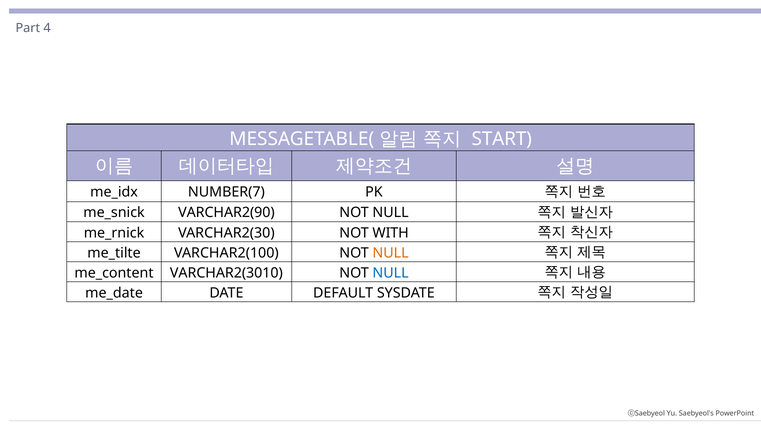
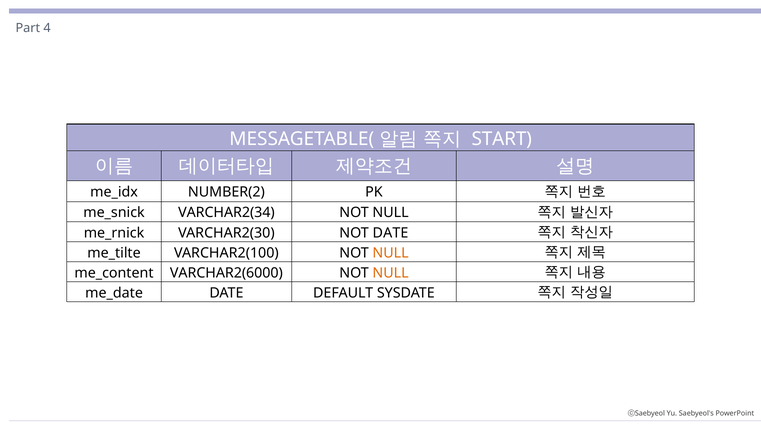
NUMBER(7: NUMBER(7 -> NUMBER(2 (226, 192)
VARCHAR2(90: VARCHAR2(90 -> VARCHAR2(34 (226, 213)
NOT WITH: WITH -> DATE (390, 233)
VARCHAR2(3010: VARCHAR2(3010 -> VARCHAR2(6000 (226, 273)
NULL colour: blue -> orange (391, 273)
